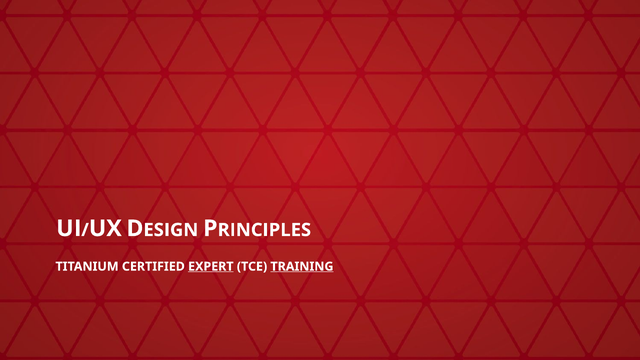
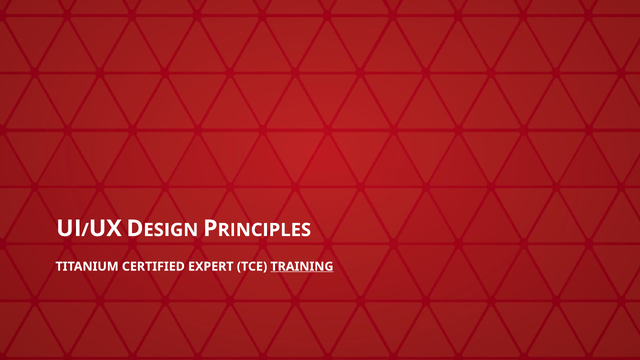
EXPERT underline: present -> none (211, 267)
